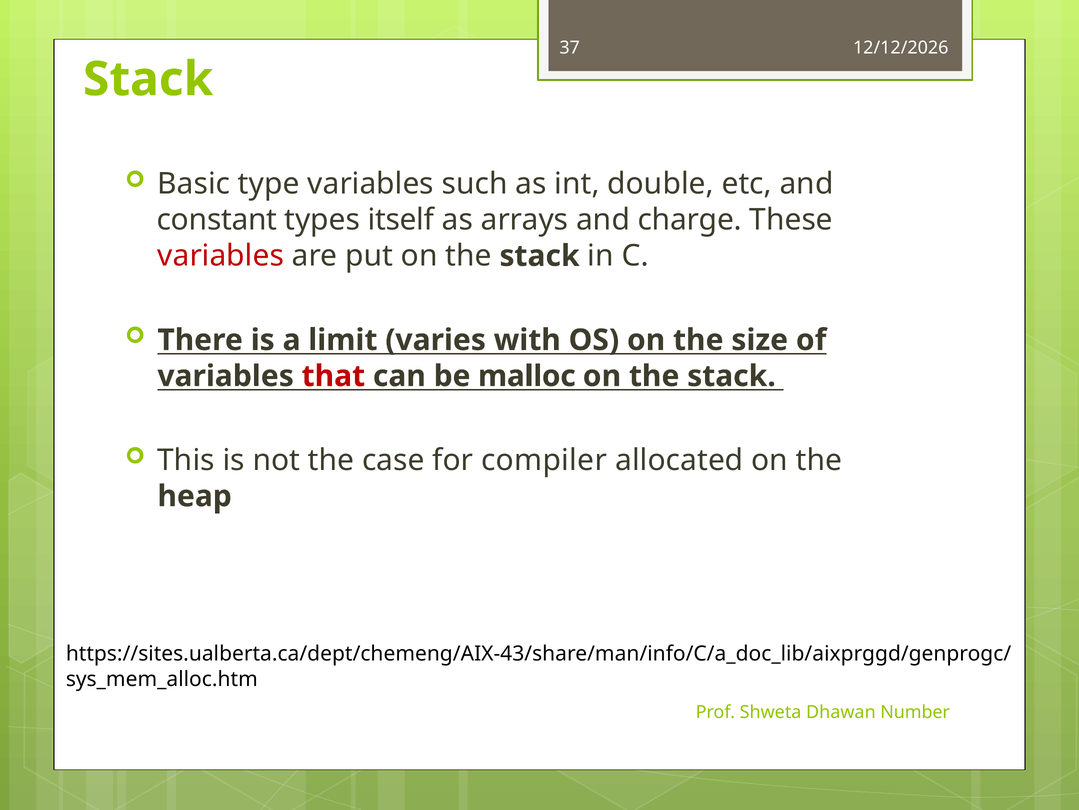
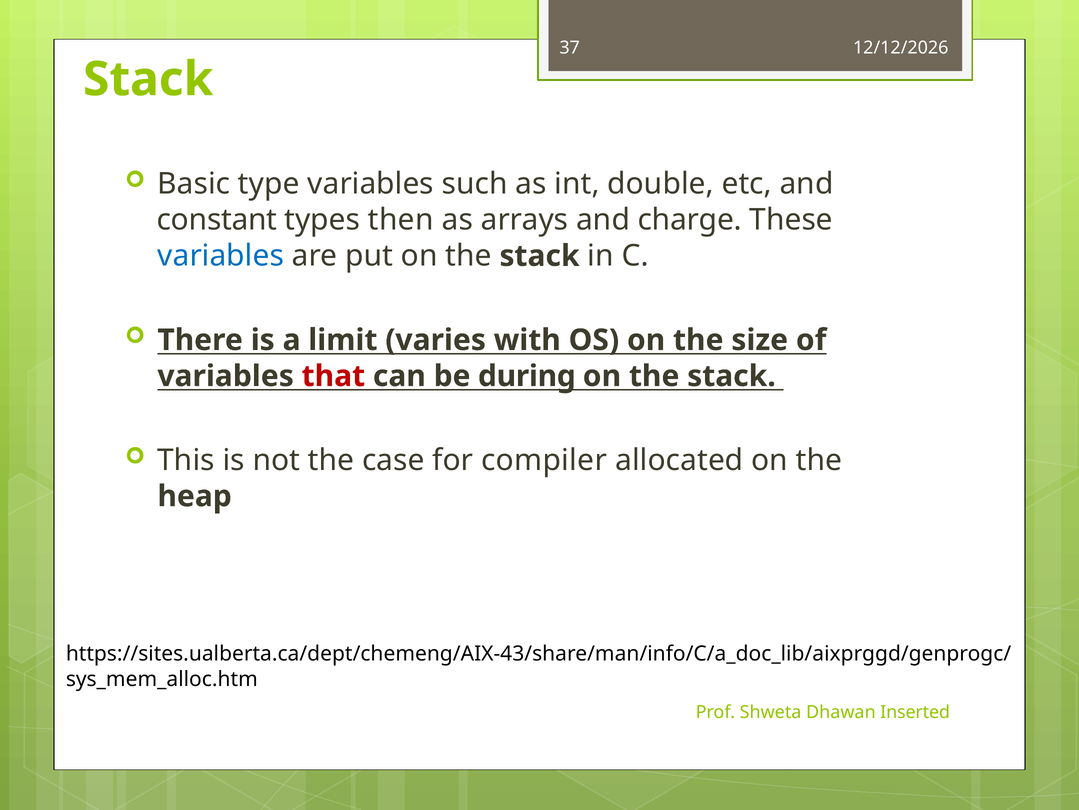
itself: itself -> then (401, 220)
variables colour: red -> blue (221, 256)
malloc: malloc -> during (527, 376)
Number: Number -> Inserted (915, 712)
